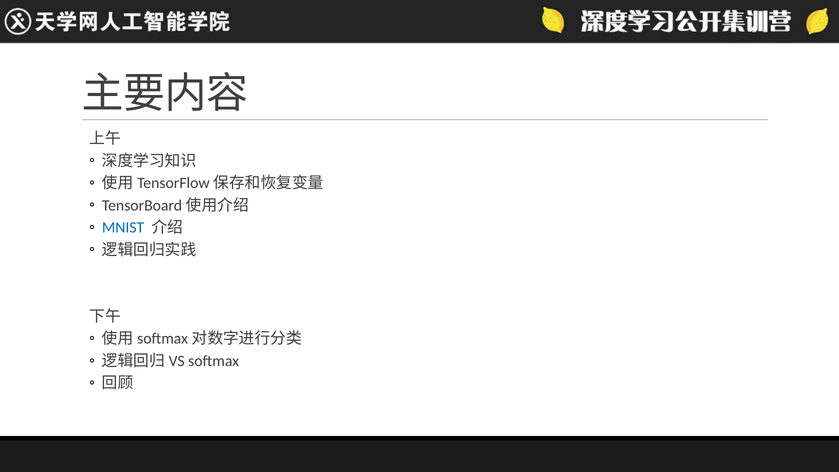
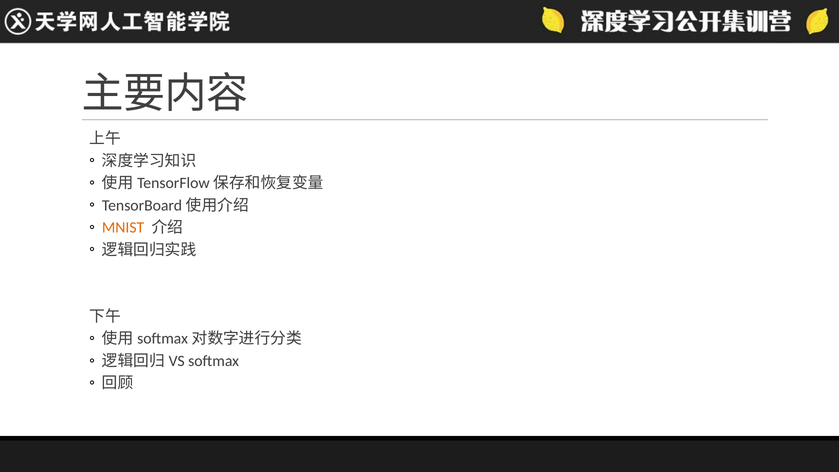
MNIST colour: blue -> orange (123, 228)
